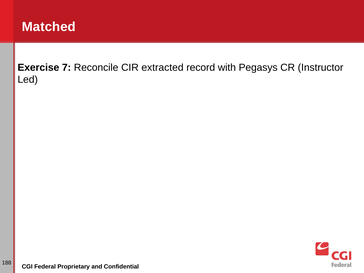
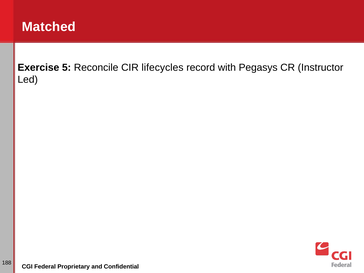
7: 7 -> 5 (67, 68)
extracted: extracted -> lifecycles (162, 68)
